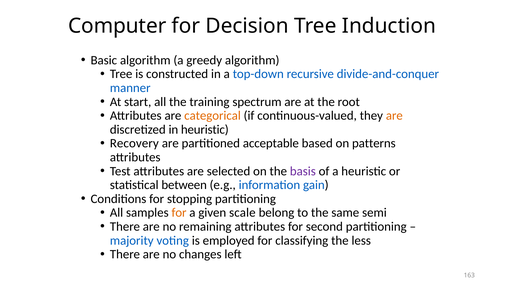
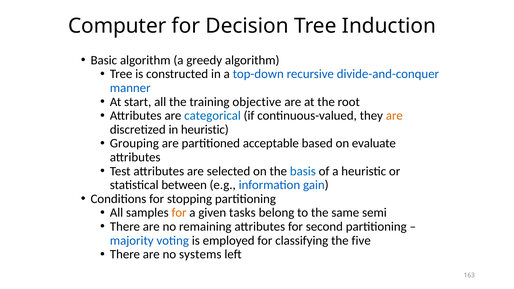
spectrum: spectrum -> objective (257, 102)
categorical colour: orange -> blue (213, 116)
Recovery: Recovery -> Grouping (134, 143)
patterns: patterns -> evaluate (374, 143)
basis colour: purple -> blue (303, 171)
scale: scale -> tasks (242, 213)
less: less -> five (361, 241)
changes: changes -> systems (200, 254)
